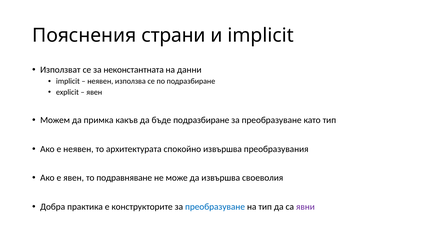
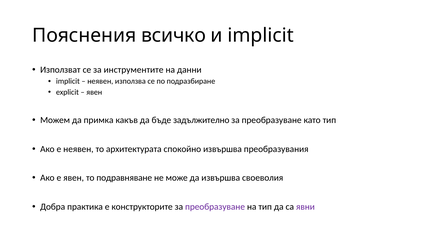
страни: страни -> всичко (173, 36)
неконстантната: неконстантната -> инструментите (134, 70)
бъде подразбиране: подразбиране -> задължително (201, 120)
преобразуване colour: blue -> purple (215, 207)
